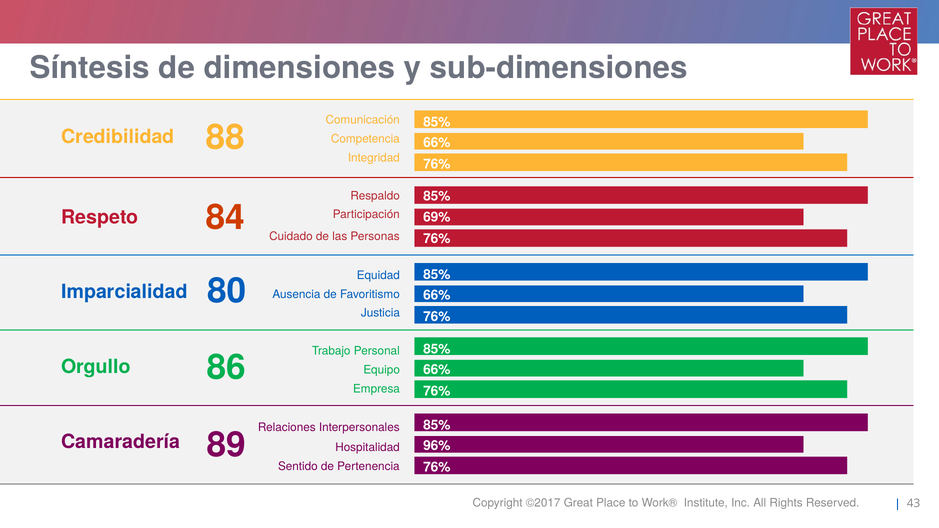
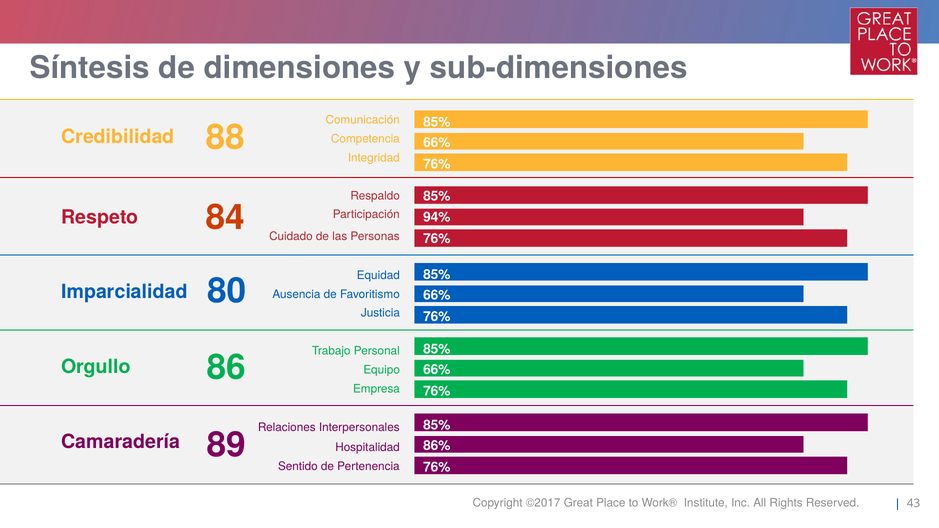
69%: 69% -> 94% (437, 217)
96%: 96% -> 86% (437, 446)
